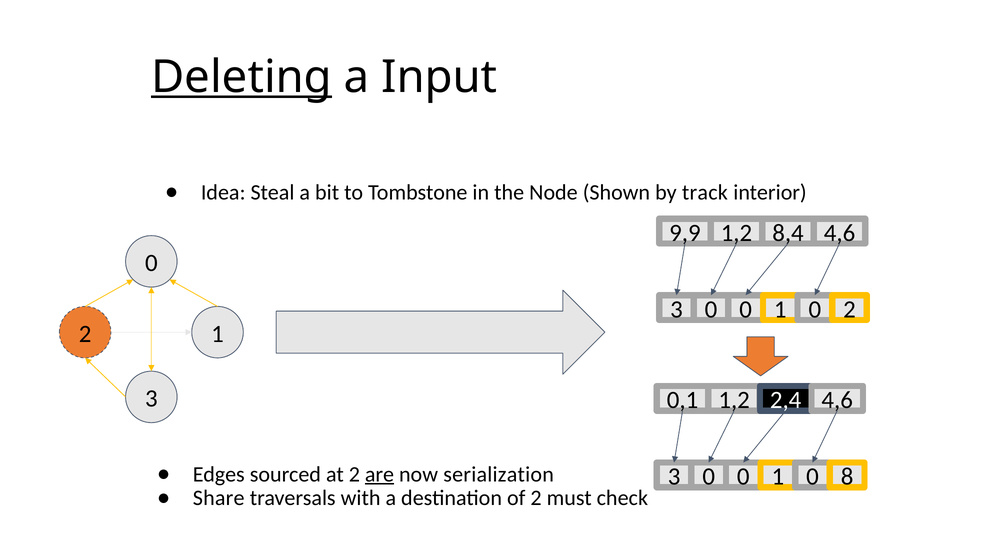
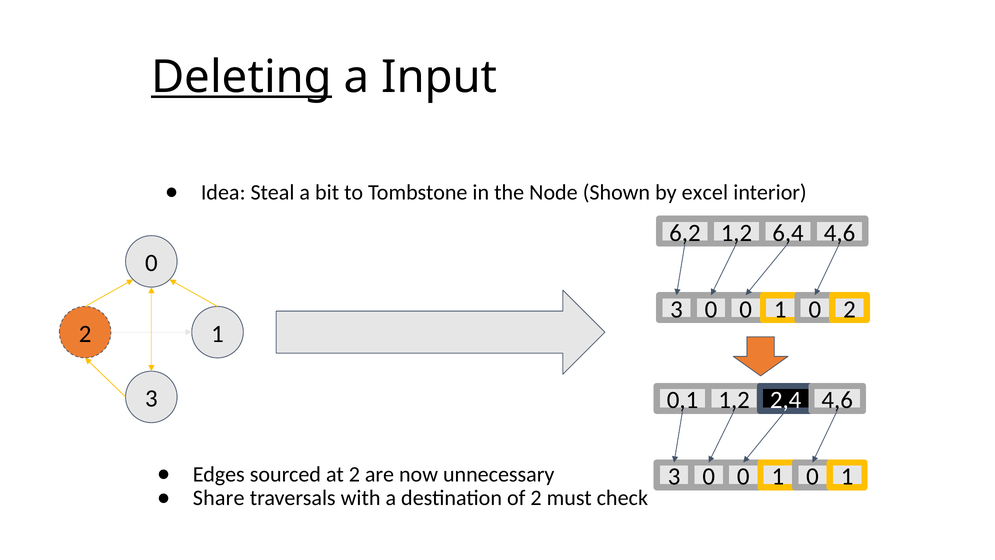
track: track -> excel (705, 192)
9,9: 9,9 -> 6,2 (685, 233)
8,4: 8,4 -> 6,4 (788, 233)
are underline: present -> none (380, 474)
serialization: serialization -> unnecessary (499, 474)
1 0 8: 8 -> 1 (847, 476)
